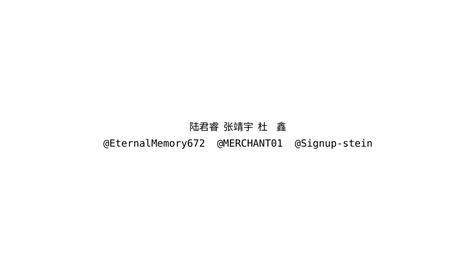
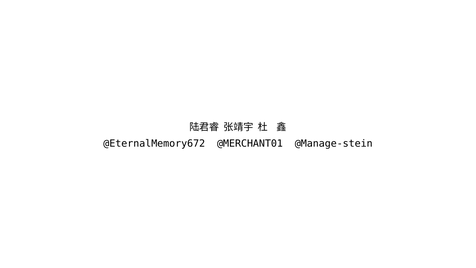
@Signup-stein: @Signup-stein -> @Manage-stein (334, 144)
